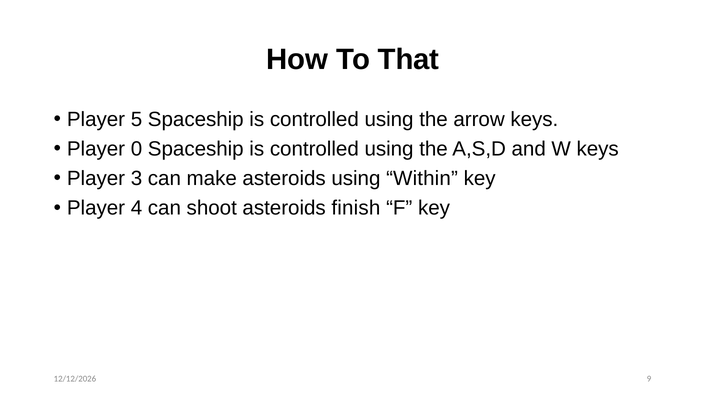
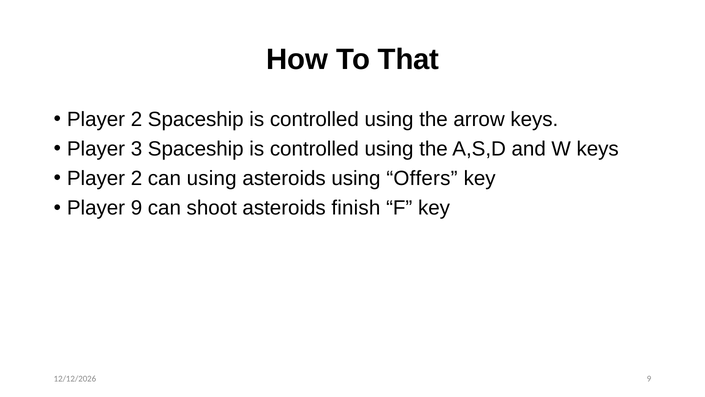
5: 5 -> 2 (137, 119)
0: 0 -> 3 (137, 149)
3: 3 -> 2 (137, 178)
can make: make -> using (212, 178)
Within: Within -> Offers (422, 178)
Player 4: 4 -> 9 (137, 208)
